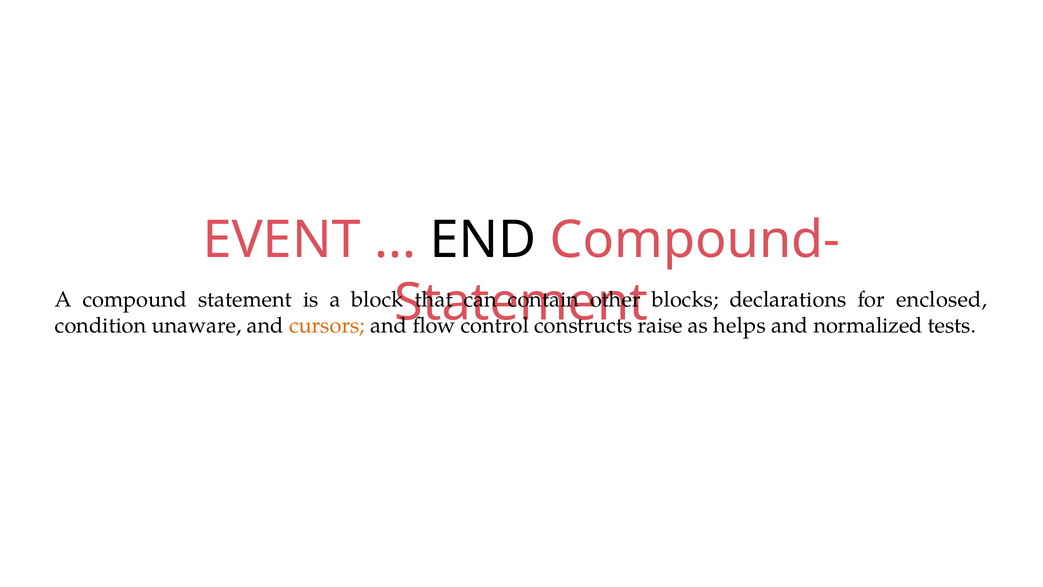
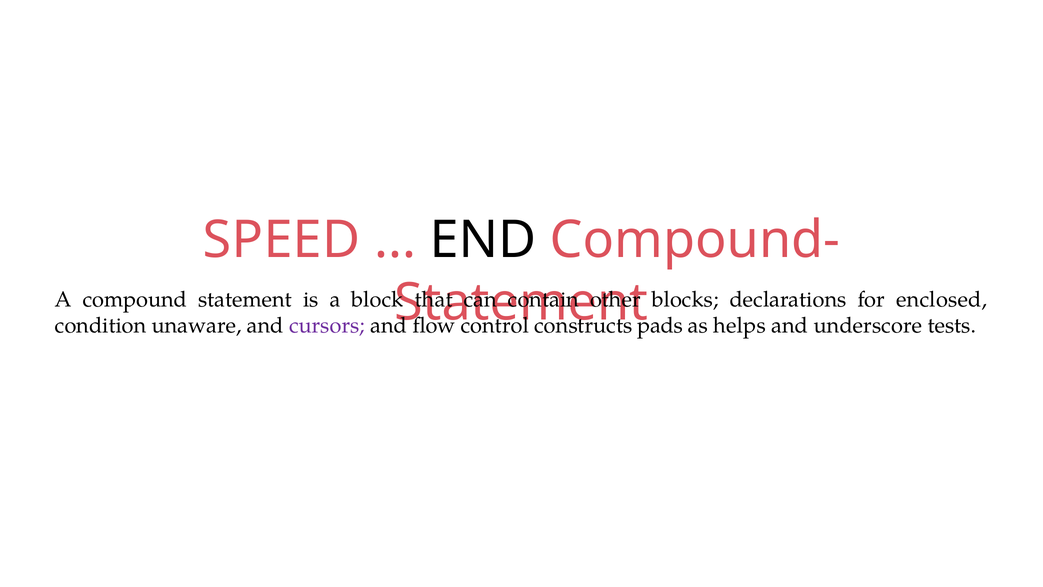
EVENT: EVENT -> SPEED (281, 240)
cursors colour: orange -> purple (327, 325)
raise: raise -> pads (660, 325)
normalized: normalized -> underscore (868, 325)
